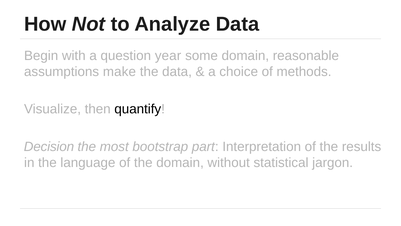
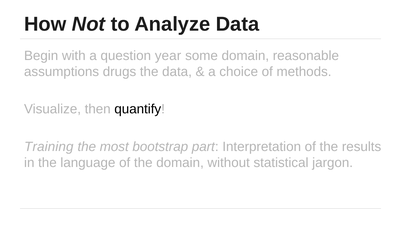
make: make -> drugs (119, 72)
Decision: Decision -> Training (49, 146)
